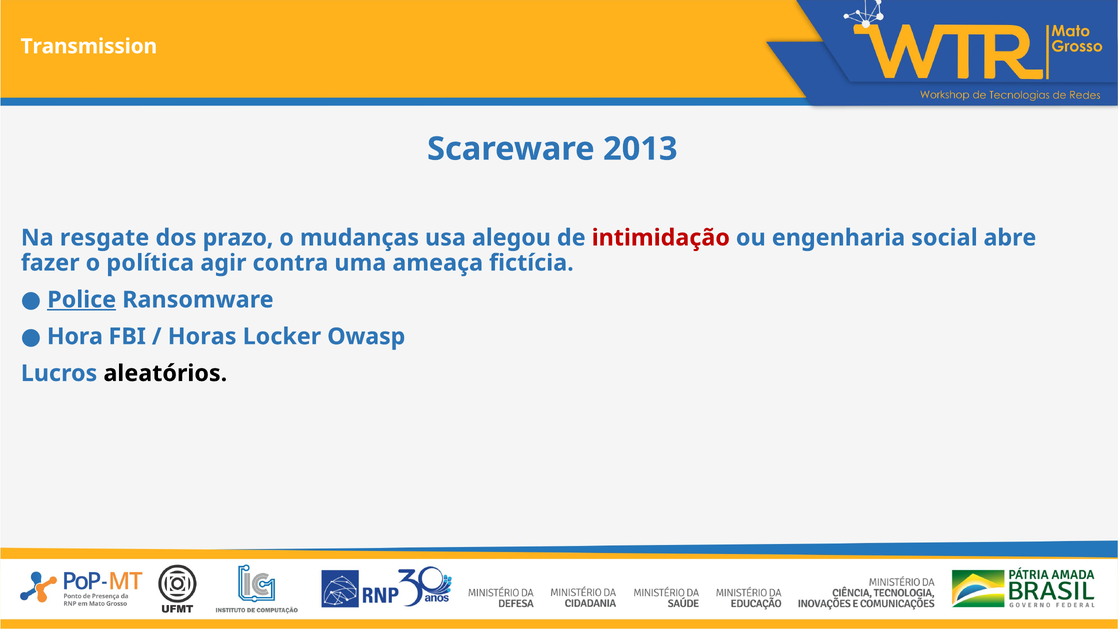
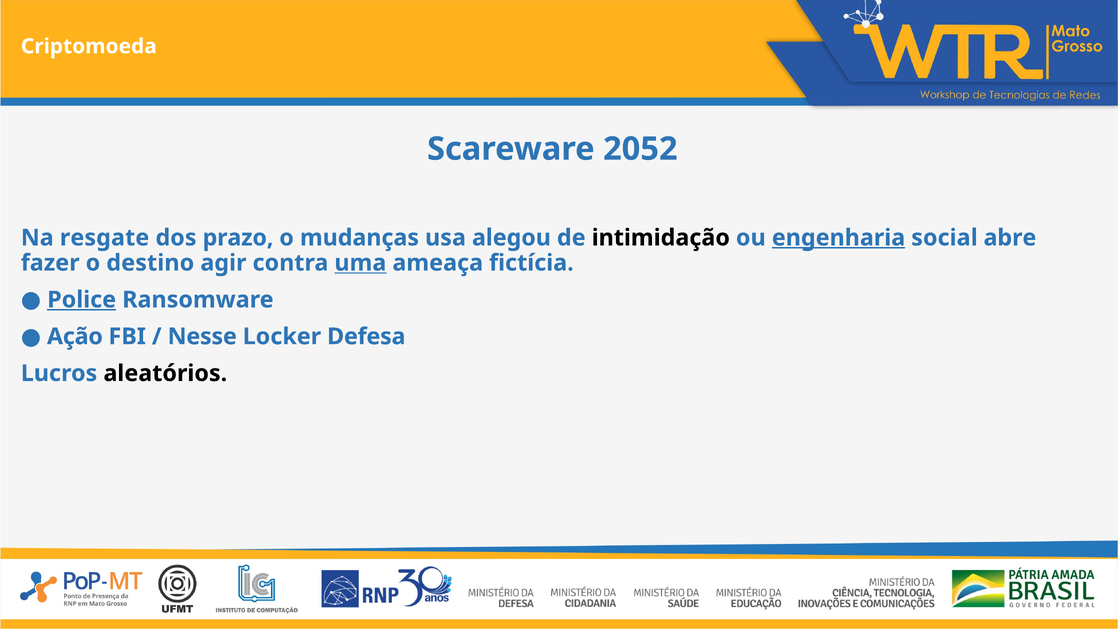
Transmission: Transmission -> Criptomoeda (89, 46)
2013: 2013 -> 2052 (640, 149)
intimidação colour: red -> black (661, 238)
engenharia underline: none -> present (839, 238)
política: política -> destino (150, 263)
uma underline: none -> present (360, 263)
Hora: Hora -> Ação (75, 336)
Horas: Horas -> Nesse (202, 336)
Owasp: Owasp -> Defesa (366, 336)
